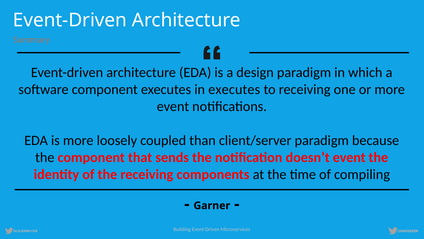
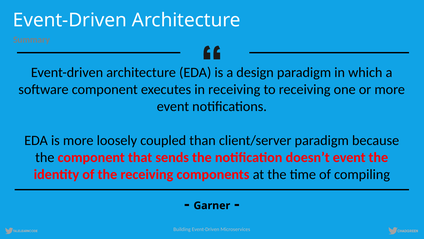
in executes: executes -> receiving (234, 89)
